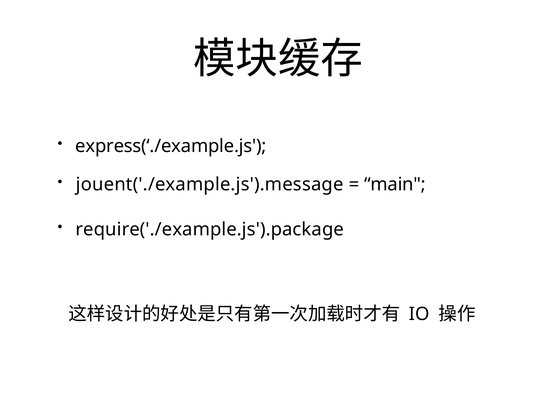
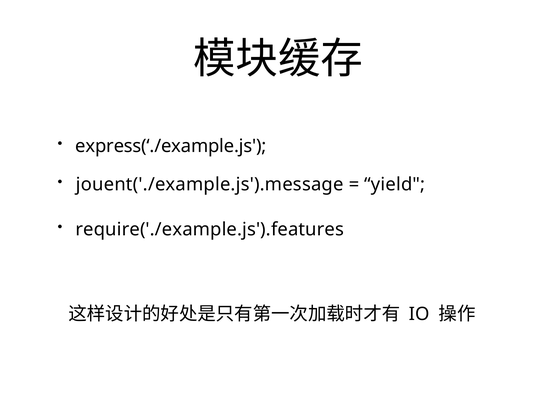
main: main -> yield (395, 184)
require('./example.js').package: require('./example.js').package -> require('./example.js').features (210, 229)
